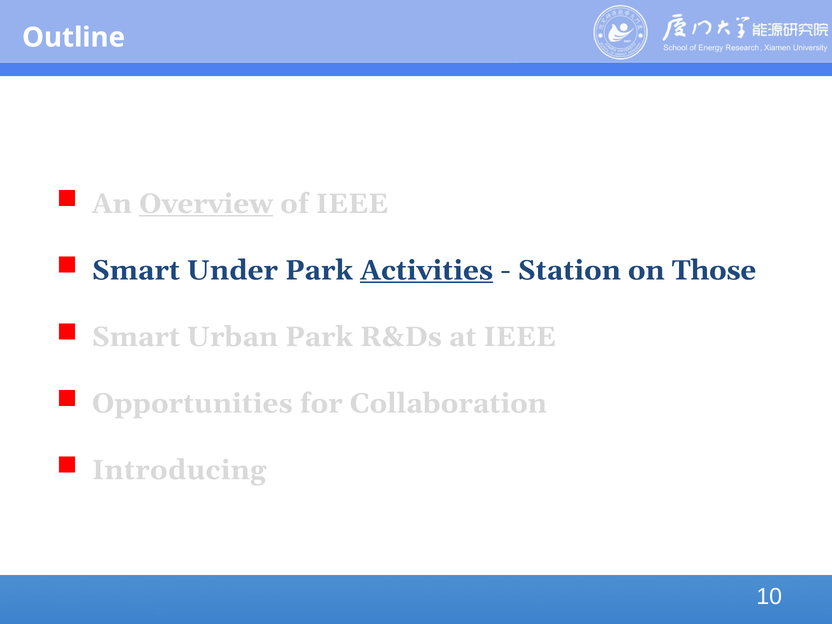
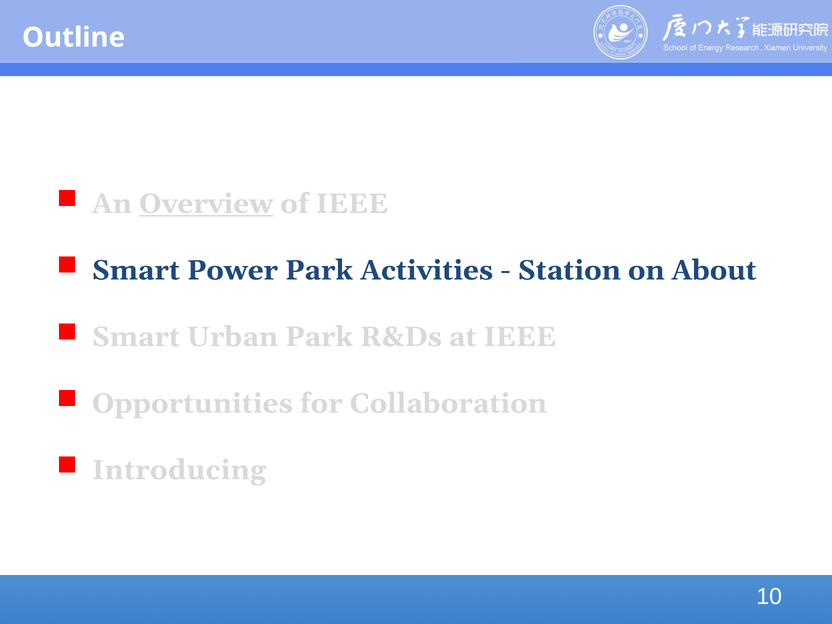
Under: Under -> Power (232, 270)
Activities underline: present -> none (427, 270)
Those: Those -> About (714, 270)
